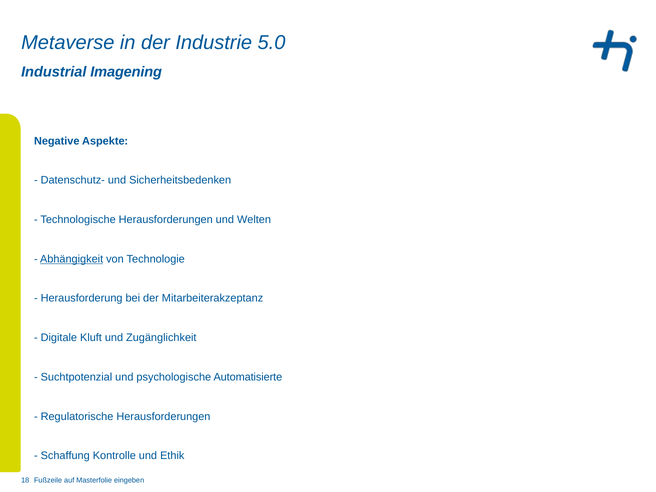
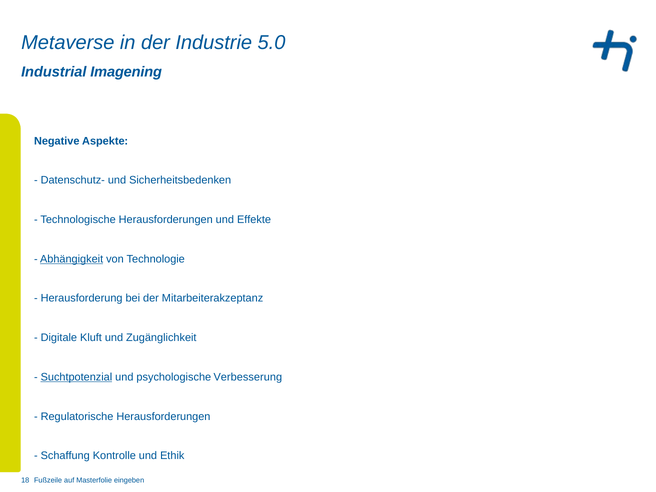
Welten: Welten -> Effekte (254, 220)
Suchtpotenzial underline: none -> present (76, 377)
Automatisierte: Automatisierte -> Verbesserung (248, 377)
